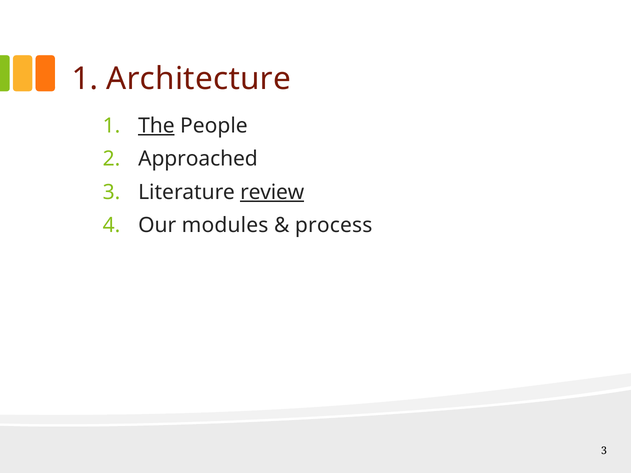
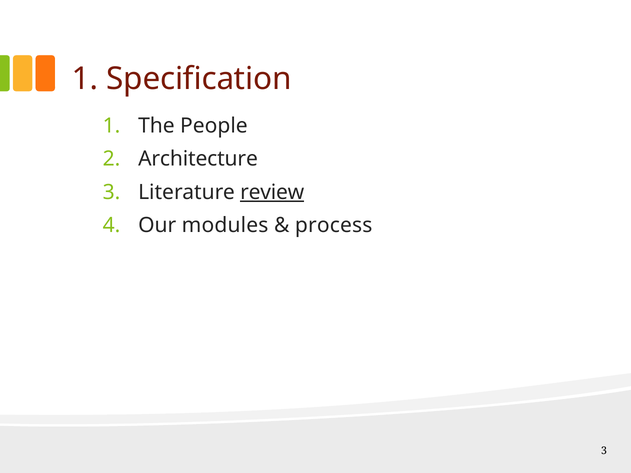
Architecture: Architecture -> Specification (199, 79)
The underline: present -> none (156, 126)
Approached: Approached -> Architecture (198, 159)
